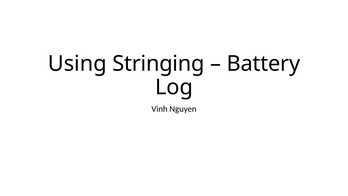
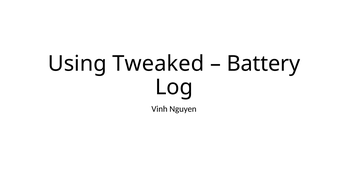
Stringing: Stringing -> Tweaked (158, 64)
